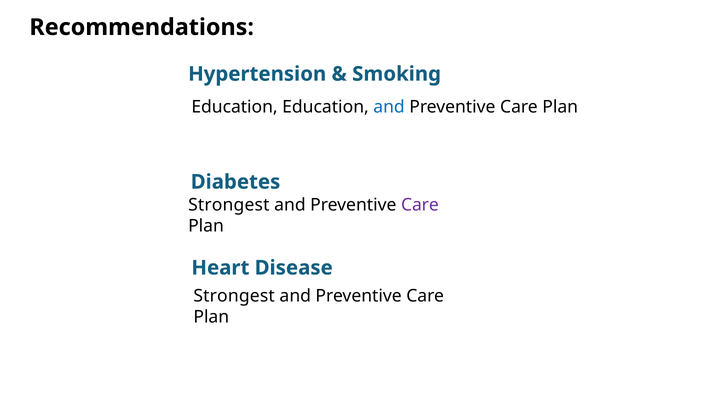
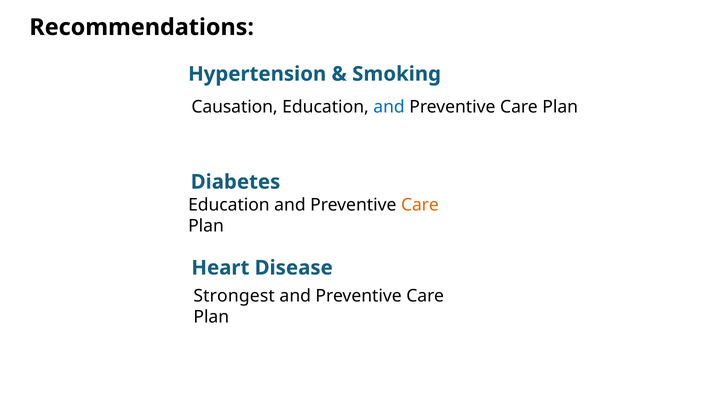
Education: Education -> Causation (235, 107)
25 Strongest: Strongest -> Education (229, 205)
Care colour: purple -> orange (420, 205)
